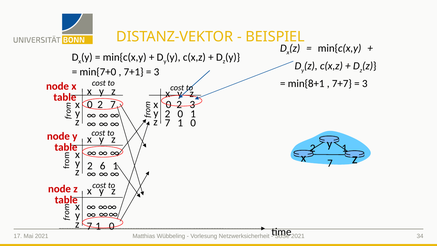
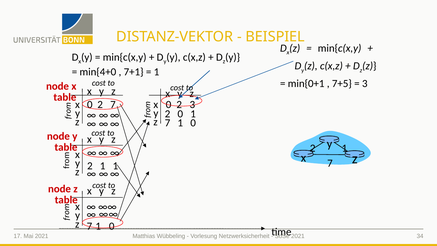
min{7+0: min{7+0 -> min{4+0 (98, 72)
3: 3 -> 1 (157, 72)
min{8+1: min{8+1 -> min{0+1 (306, 83)
7+7: 7+7 -> 7+5 (342, 83)
2 6: 6 -> 1 (103, 166)
